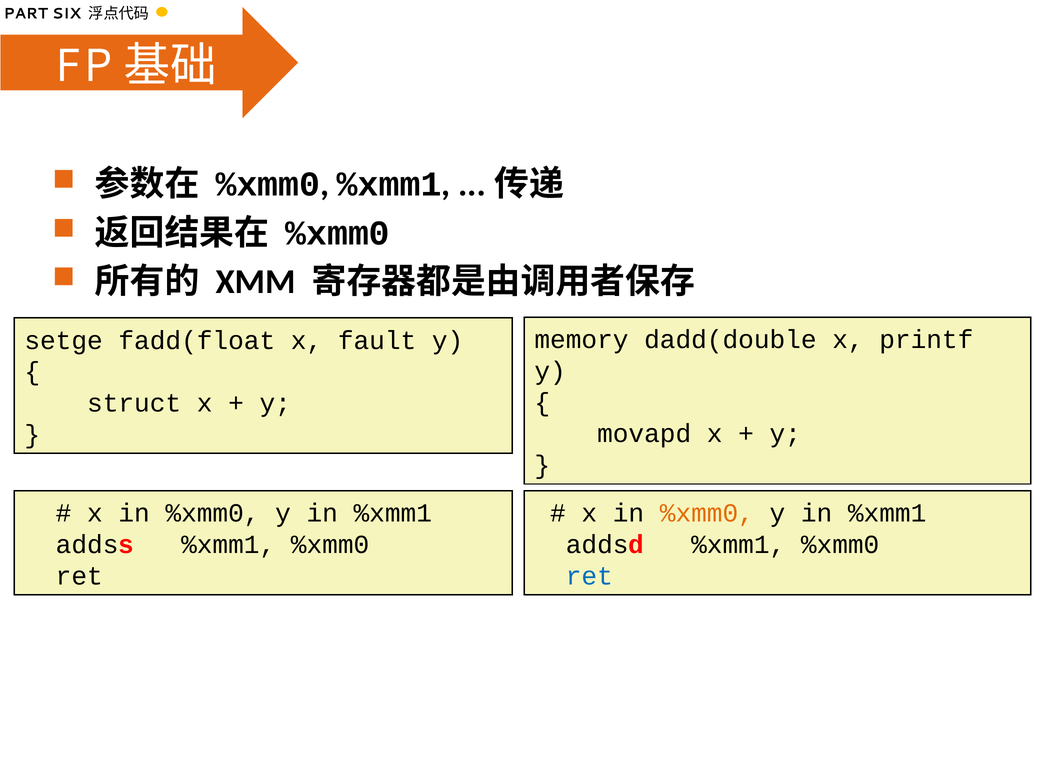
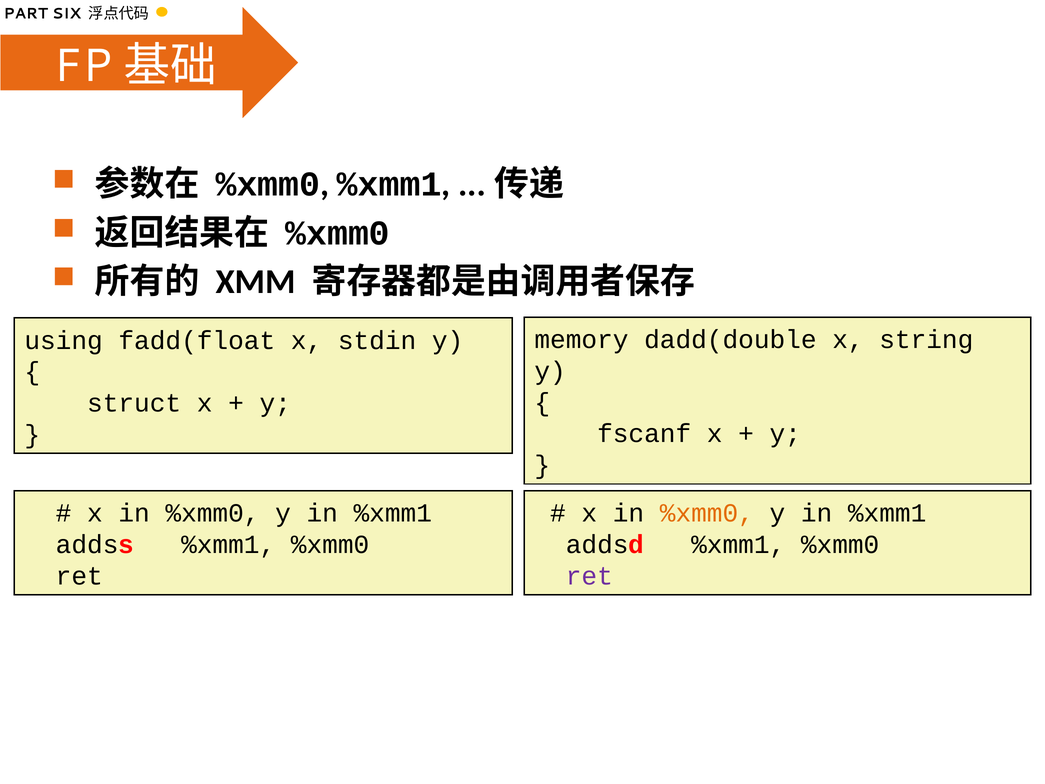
printf: printf -> string (926, 340)
setge: setge -> using (64, 340)
fault: fault -> stdin (377, 340)
movapd: movapd -> fscanf (644, 434)
ret colour: blue -> purple (589, 576)
